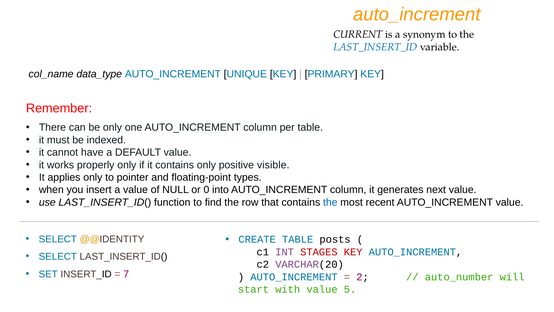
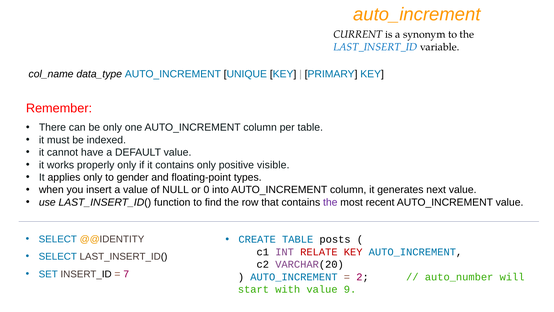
pointer: pointer -> gender (133, 177)
the colour: blue -> purple (330, 202)
STAGES: STAGES -> RELATE (319, 252)
5: 5 -> 9 (350, 289)
